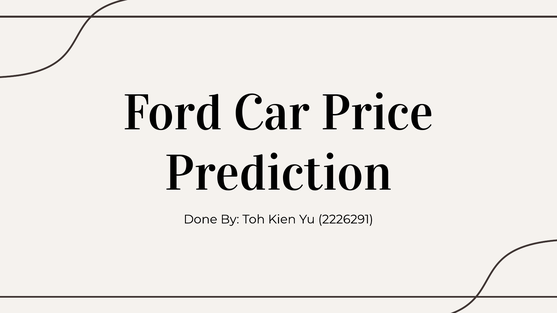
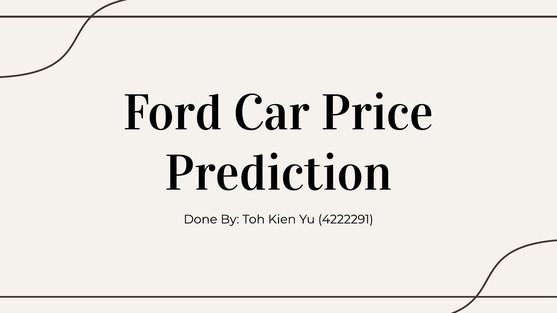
2226291: 2226291 -> 4222291 (346, 220)
